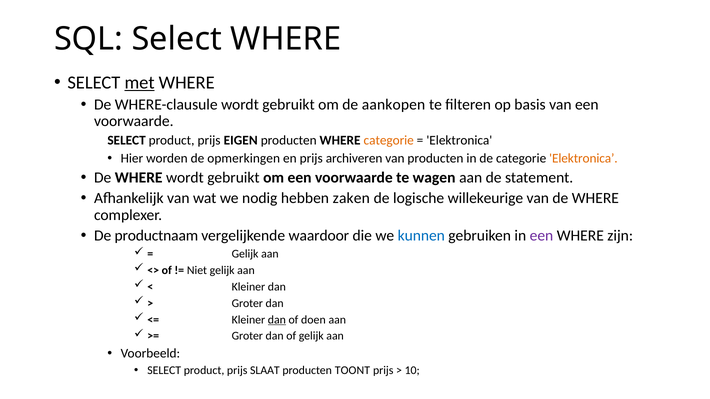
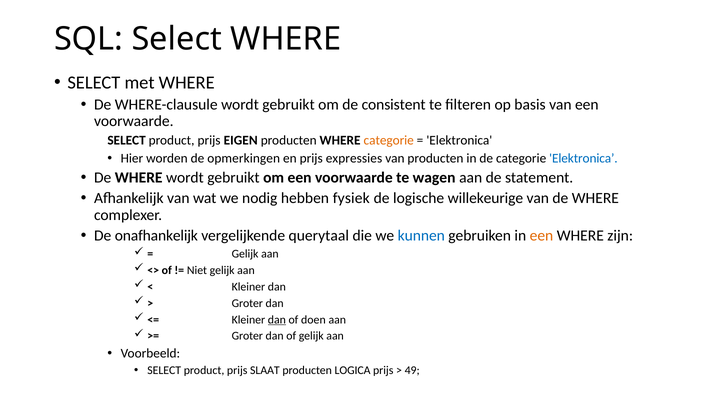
met underline: present -> none (140, 82)
aankopen: aankopen -> consistent (394, 105)
archiveren: archiveren -> expressies (354, 159)
Elektronica colour: orange -> blue (583, 159)
zaken: zaken -> fysiek (351, 198)
productnaam: productnaam -> onafhankelijk (156, 236)
waardoor: waardoor -> querytaal (319, 236)
een colour: purple -> orange (541, 236)
TOONT: TOONT -> LOGICA (353, 371)
10: 10 -> 49 (412, 371)
